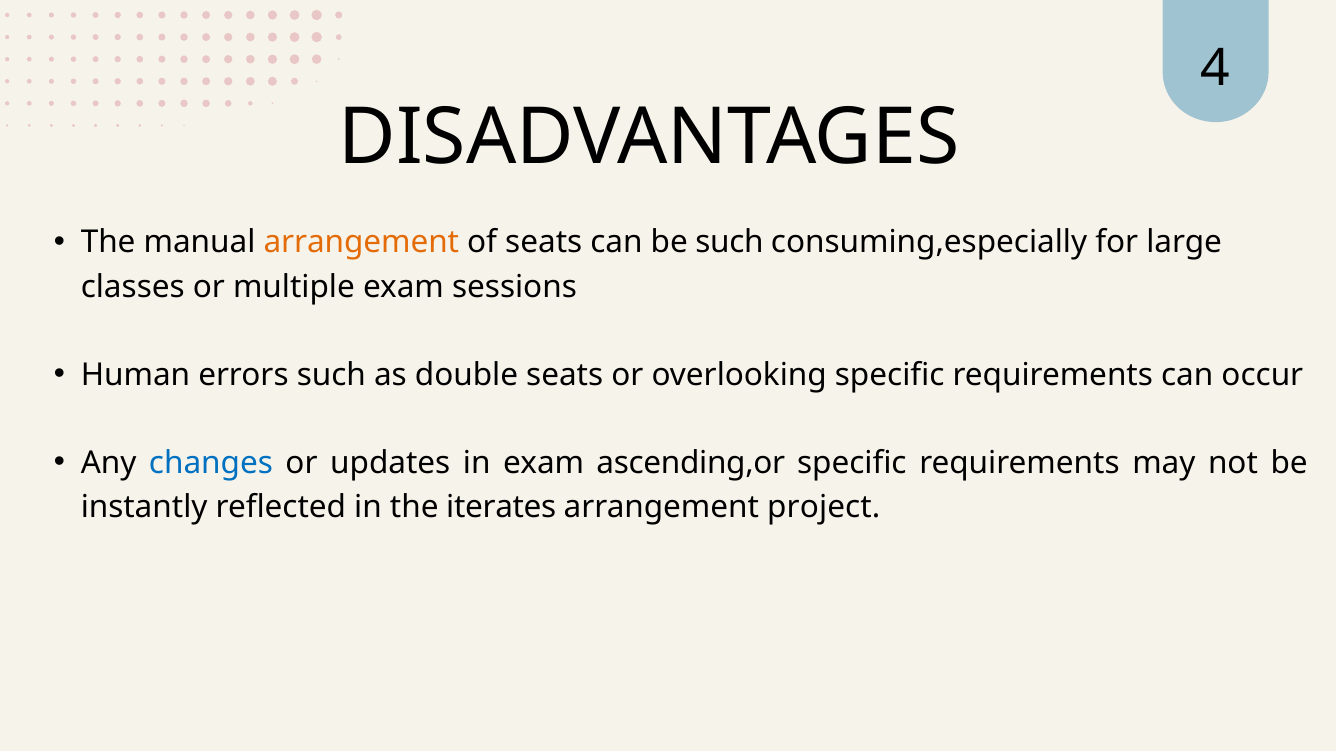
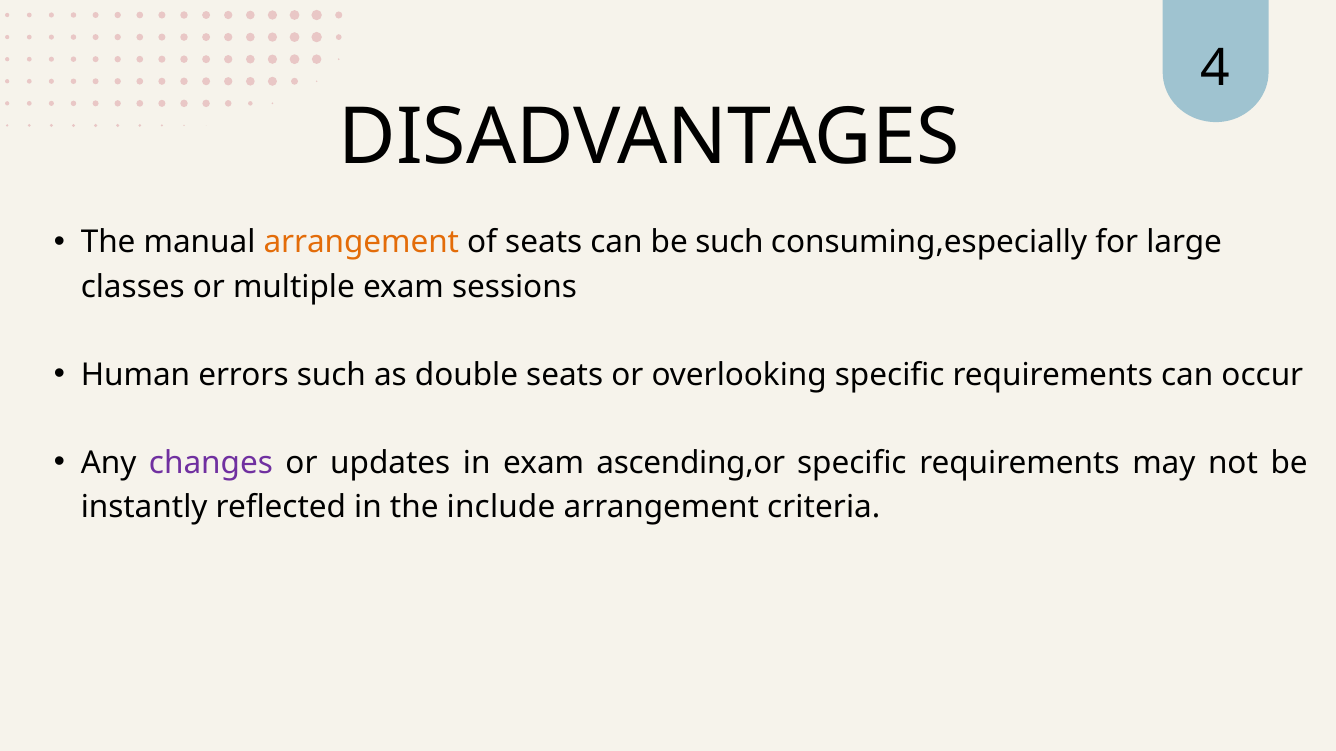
changes colour: blue -> purple (211, 463)
iterates: iterates -> include (501, 508)
project: project -> criteria (824, 508)
